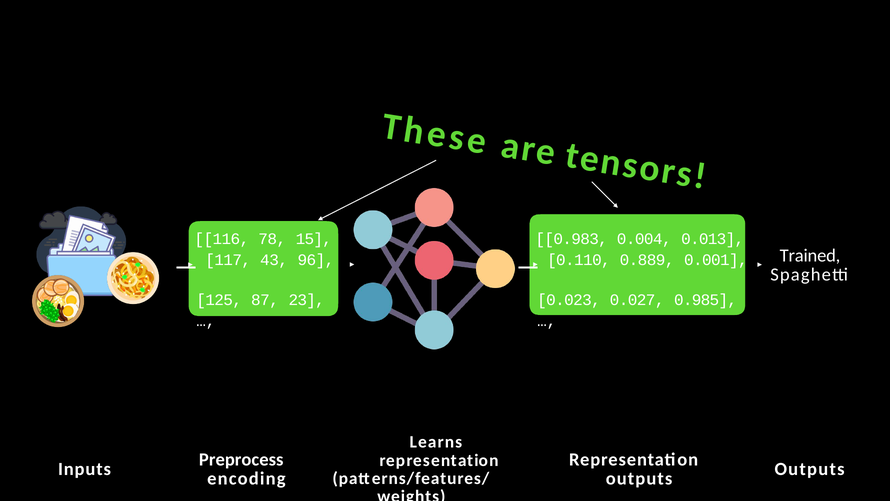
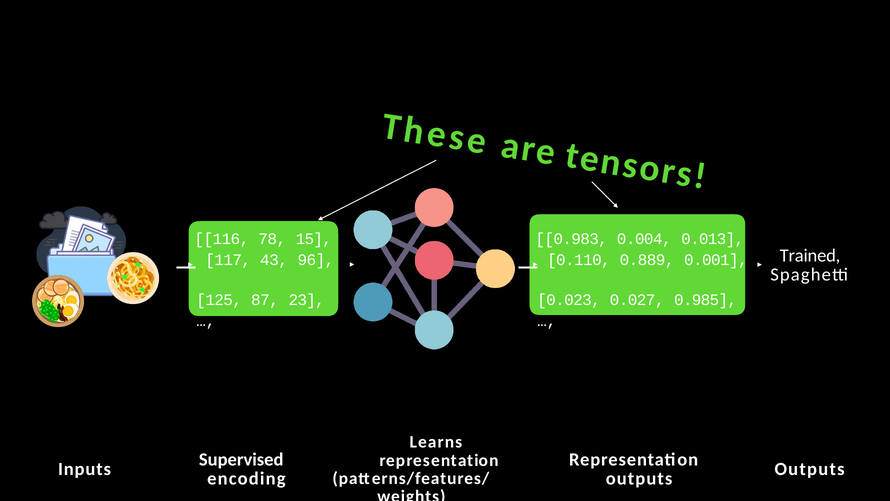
Preprocess: Preprocess -> Supervised (241, 459)
